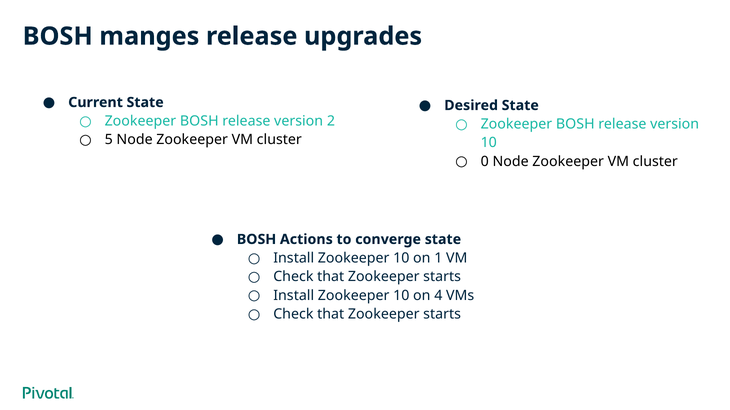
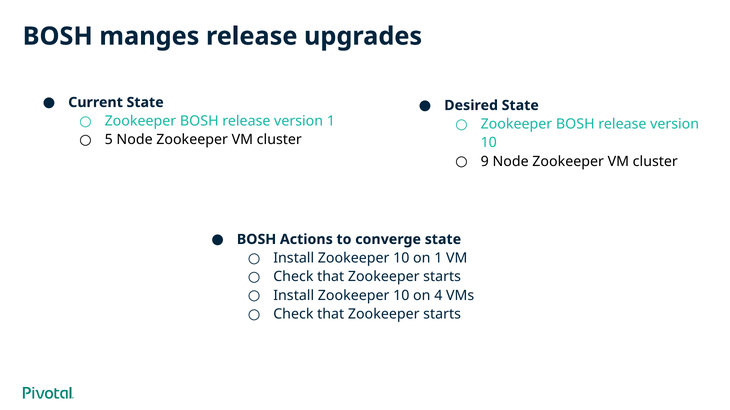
version 2: 2 -> 1 (331, 121)
0: 0 -> 9 (485, 162)
